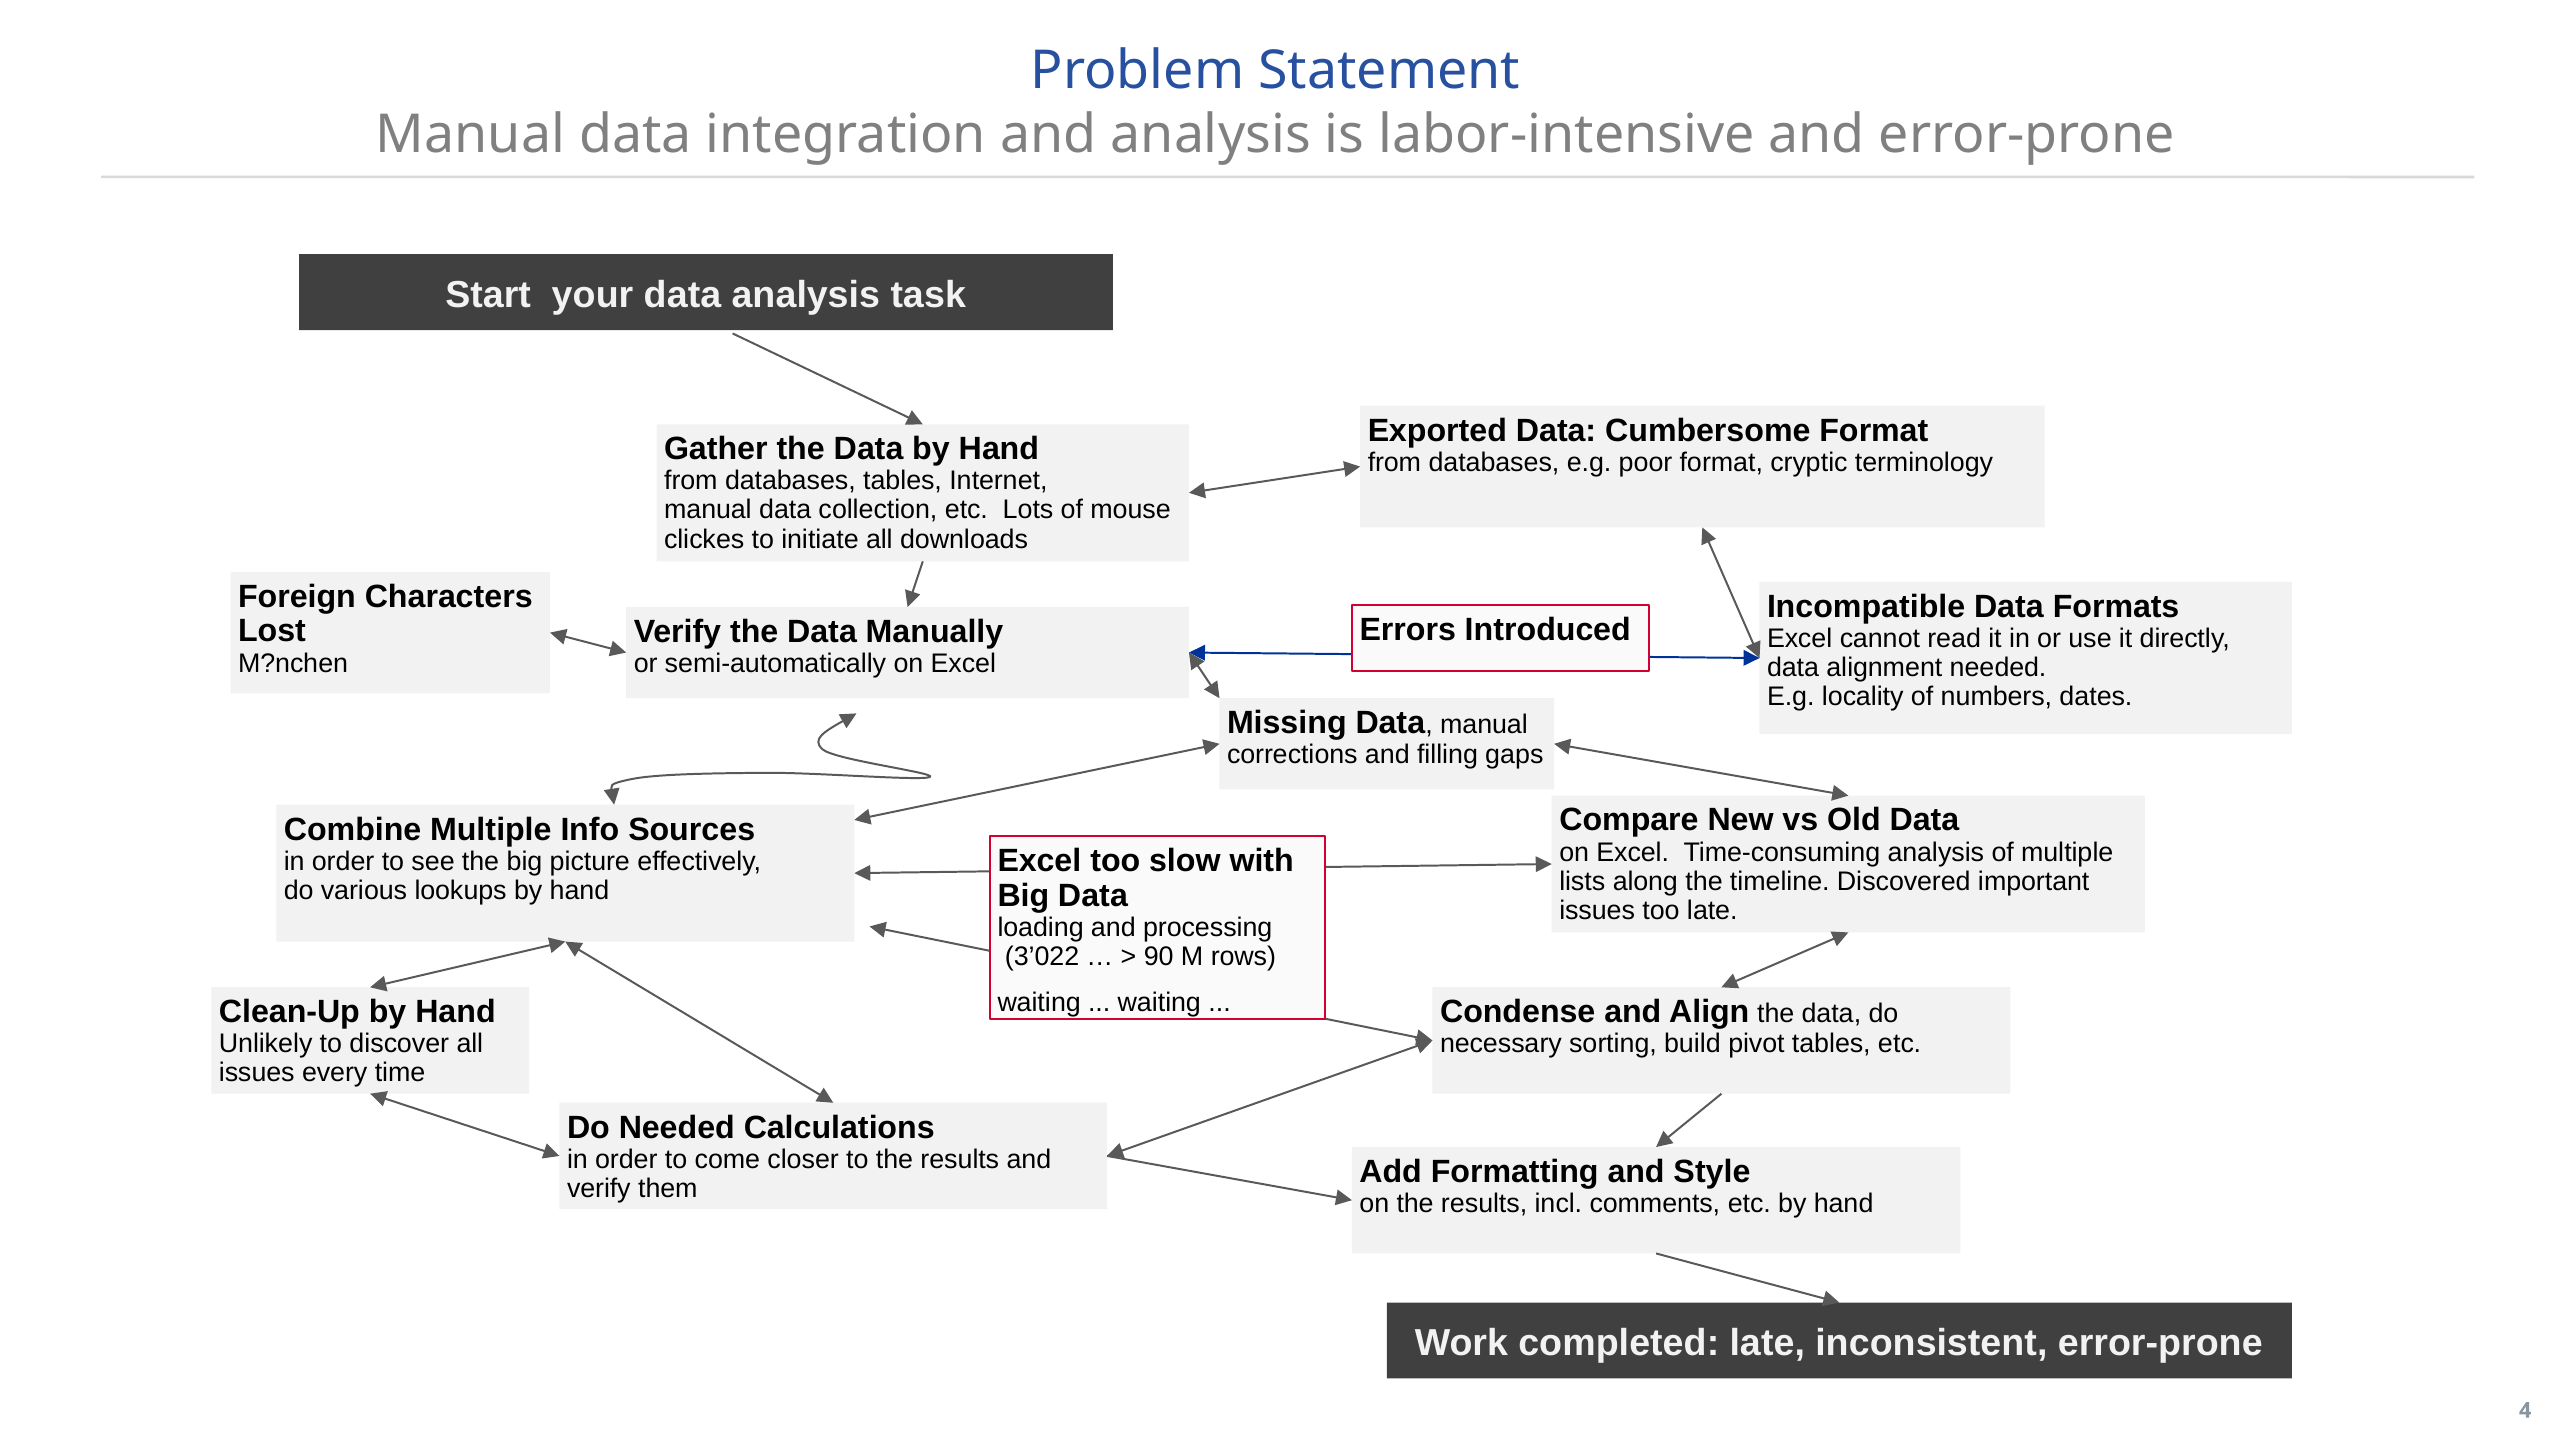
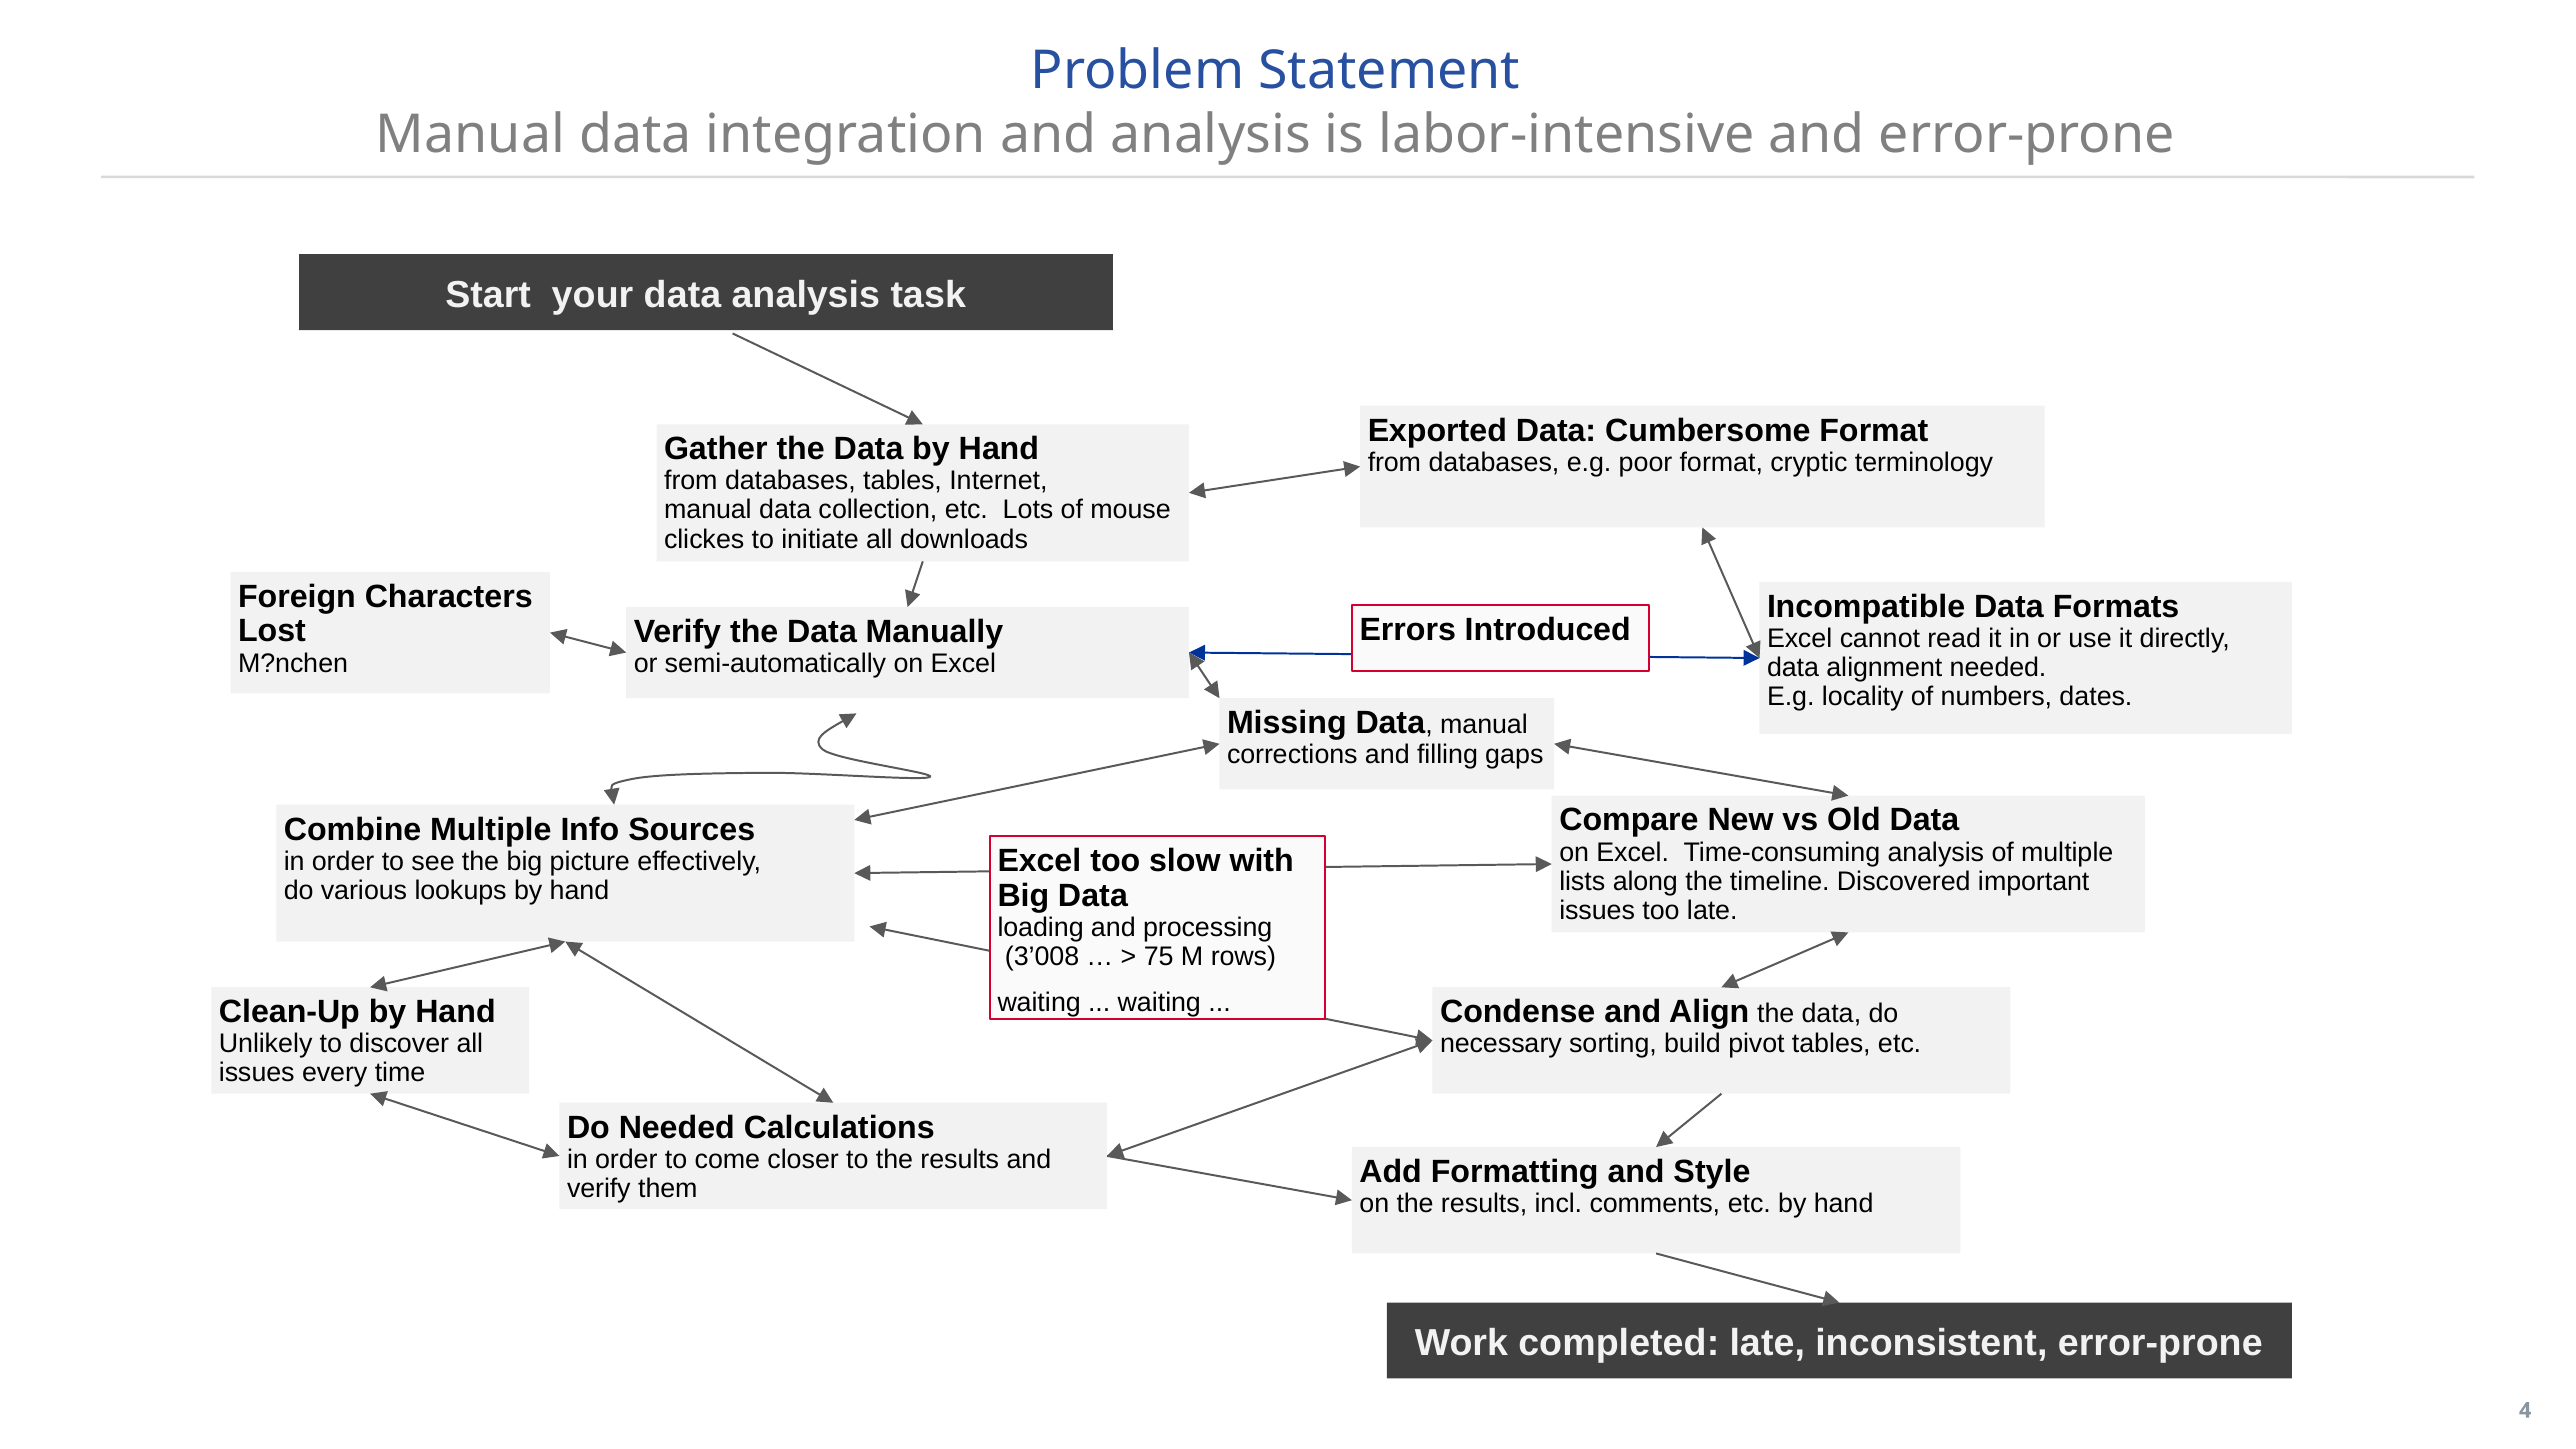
3’022: 3’022 -> 3’008 (1042, 957)
90: 90 -> 75 (1159, 957)
